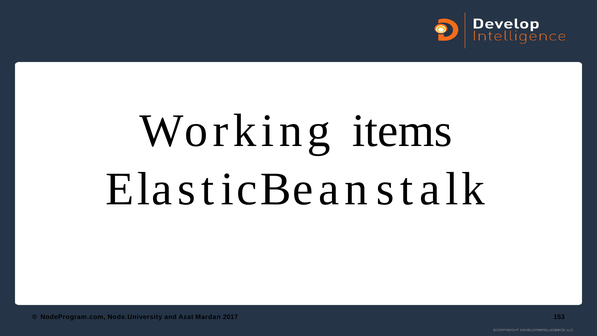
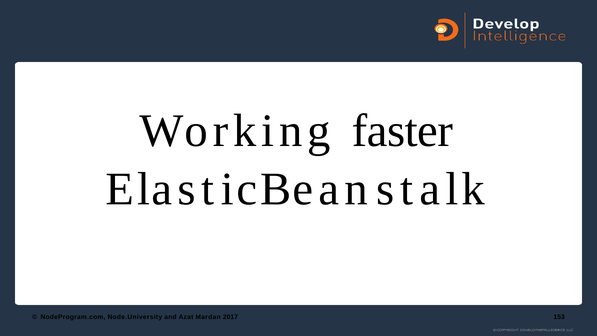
items: items -> faster (402, 131)
